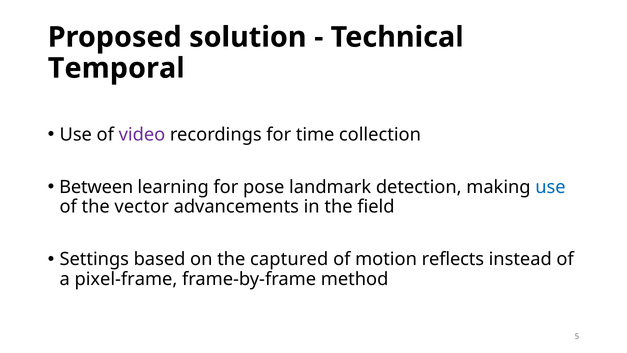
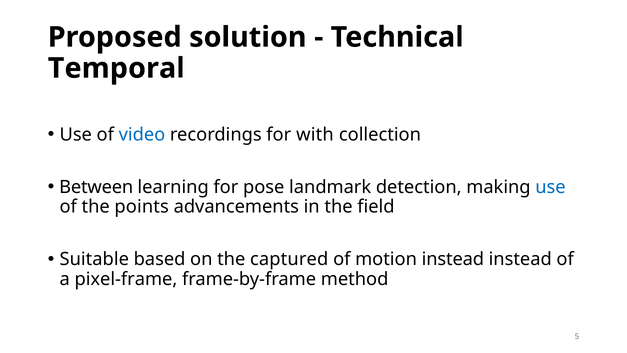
video colour: purple -> blue (142, 134)
time: time -> with (315, 134)
vector: vector -> points (142, 207)
Settings: Settings -> Suitable (94, 259)
motion reflects: reflects -> instead (453, 259)
